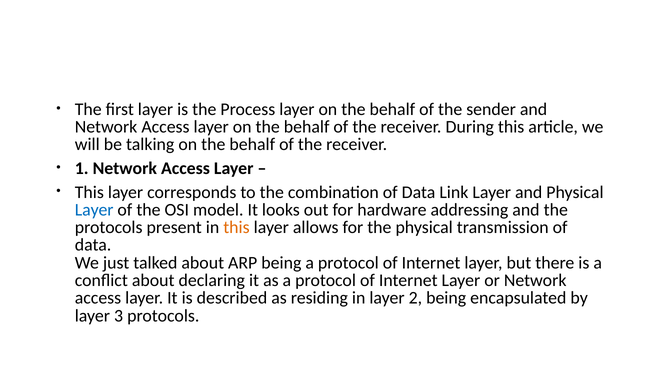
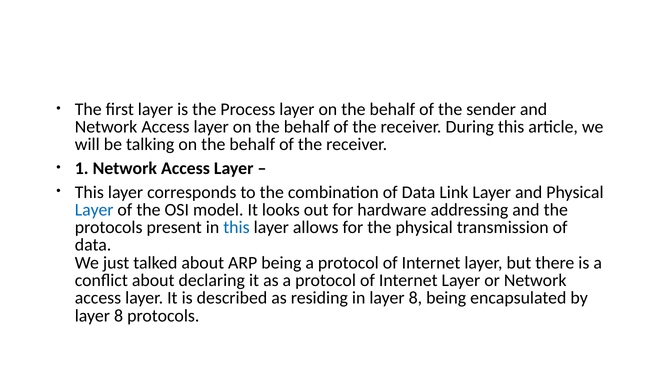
this colour: orange -> blue (236, 228)
in layer 2: 2 -> 8 (415, 298)
3: 3 -> 8 (119, 316)
